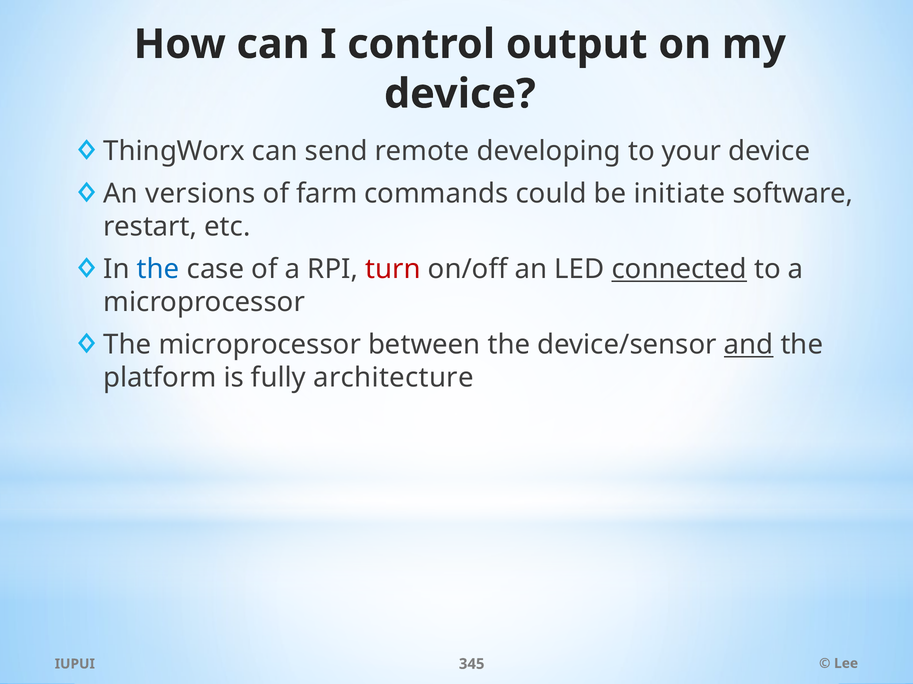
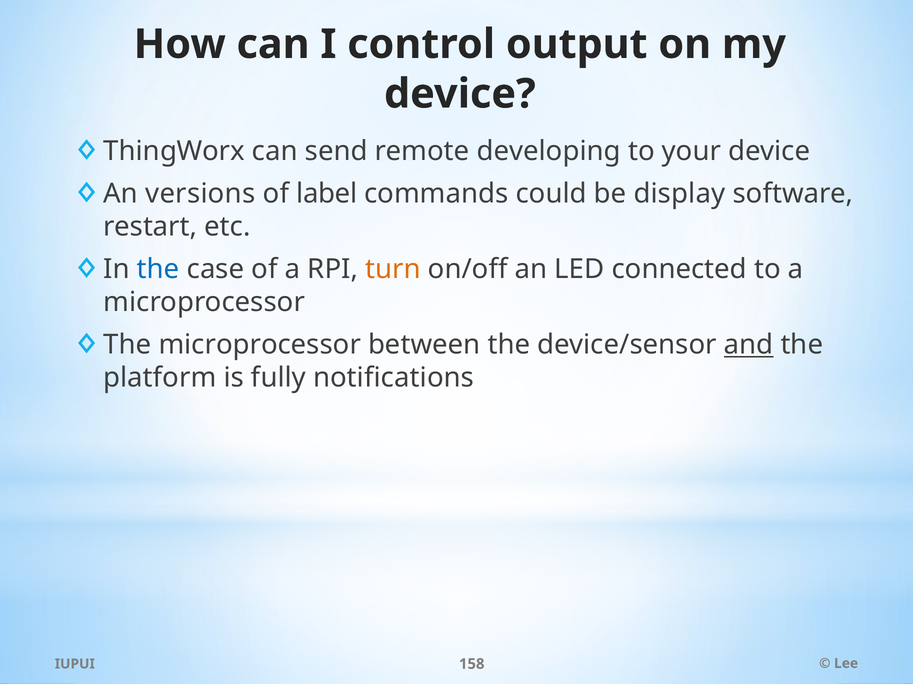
farm: farm -> label (327, 194)
initiate: initiate -> display (679, 194)
turn colour: red -> orange (393, 269)
connected underline: present -> none (679, 269)
architecture: architecture -> notifications (394, 378)
345: 345 -> 158 (472, 665)
